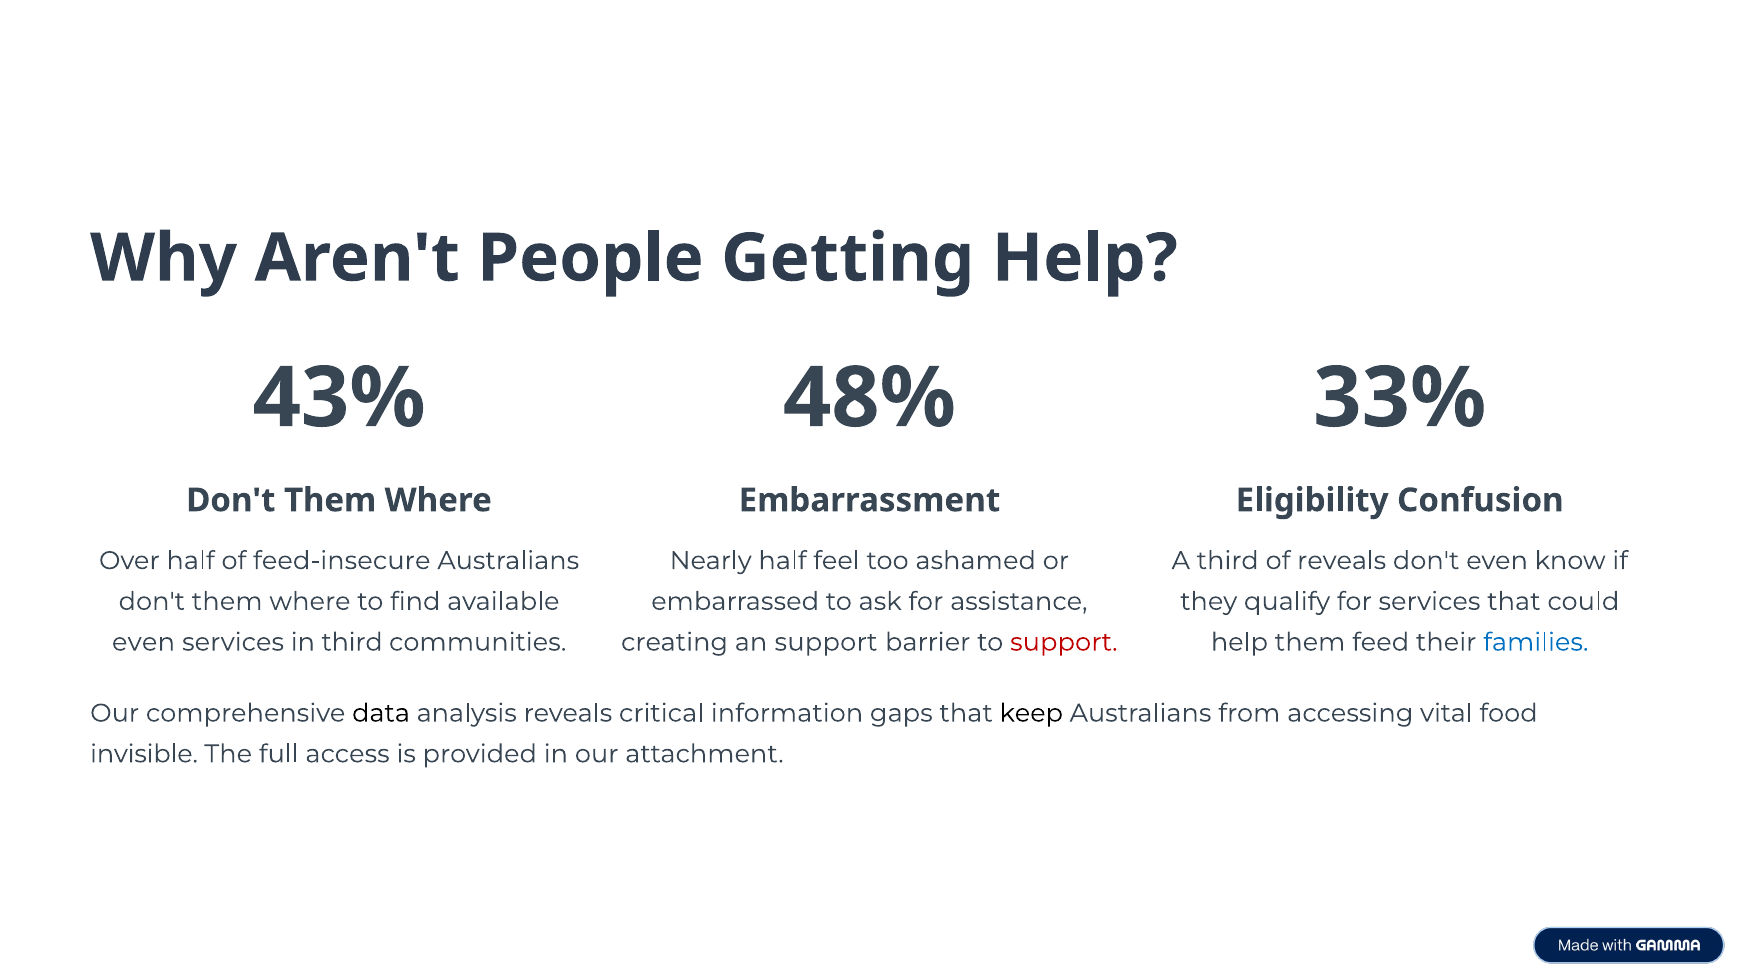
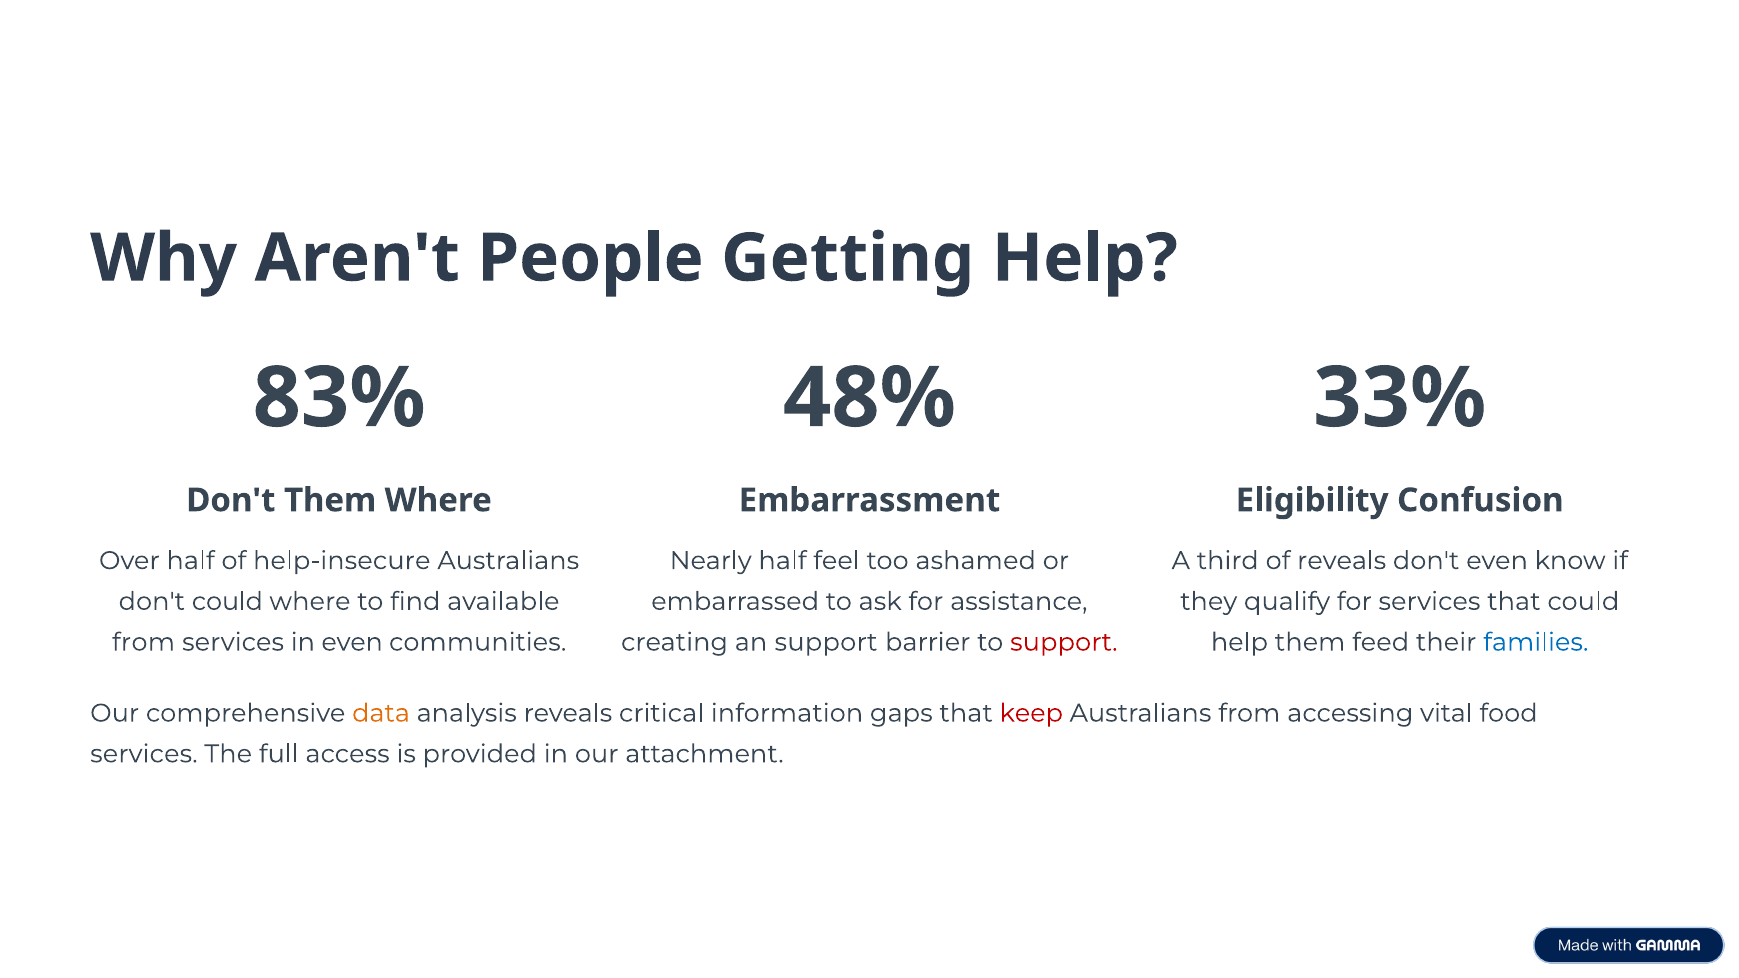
43%: 43% -> 83% (339, 398)
feed-insecure: feed-insecure -> help-insecure (342, 561)
them: them -> could (227, 602)
even: even -> from (143, 642)
in third: third -> even (352, 642)
data colour: black -> orange (381, 713)
keep colour: black -> red (1031, 713)
invisible: invisible -> services (144, 754)
